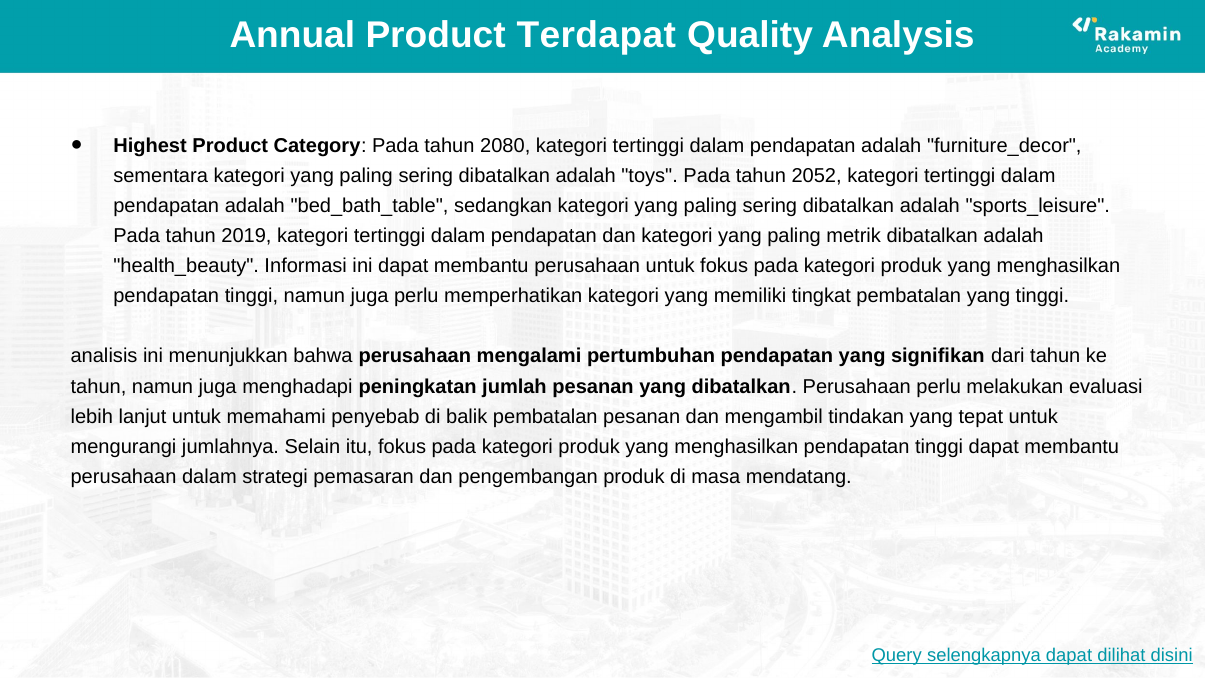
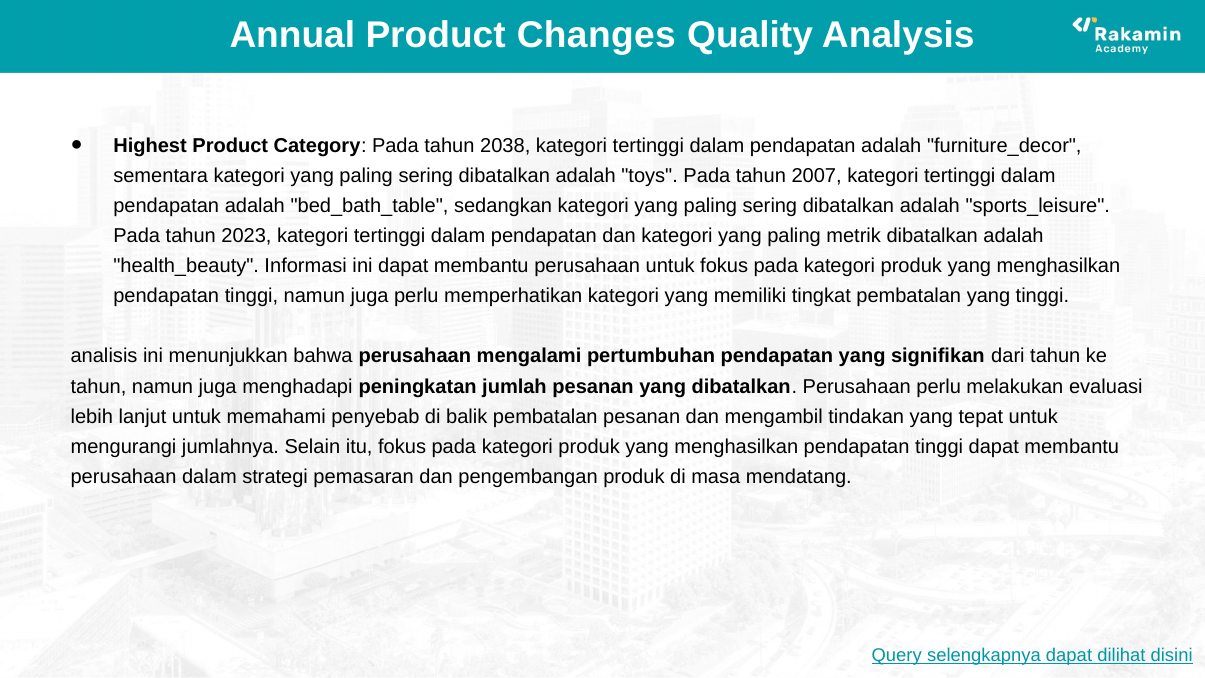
Terdapat: Terdapat -> Changes (596, 35)
2080: 2080 -> 2038 (505, 145)
2052: 2052 -> 2007 (817, 176)
2019: 2019 -> 2023 (246, 236)
